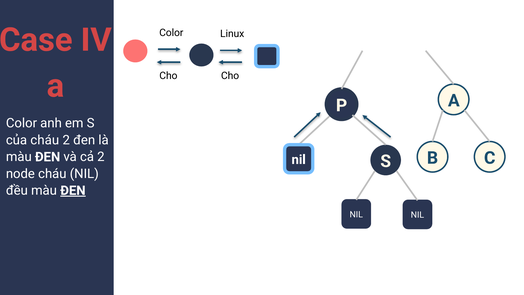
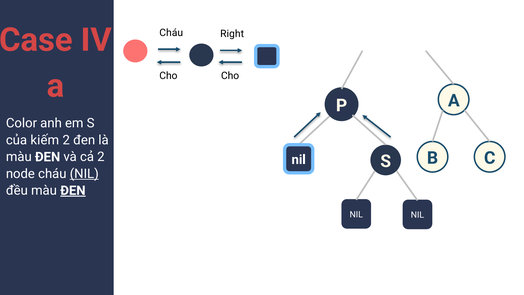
Color: Color -> Cháu (171, 33)
Linux: Linux -> Right (232, 34)
của cháu: cháu -> kiếm (45, 140)
NIL underline: none -> present (84, 174)
